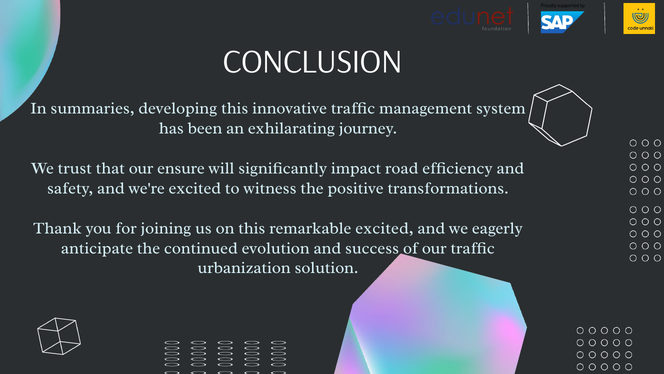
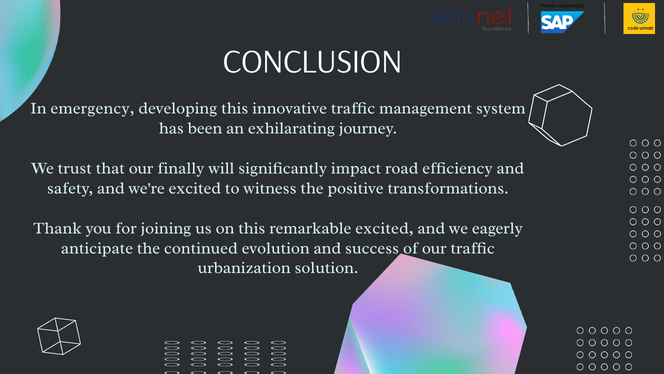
summaries: summaries -> emergency (92, 108)
ensure: ensure -> finally (181, 168)
